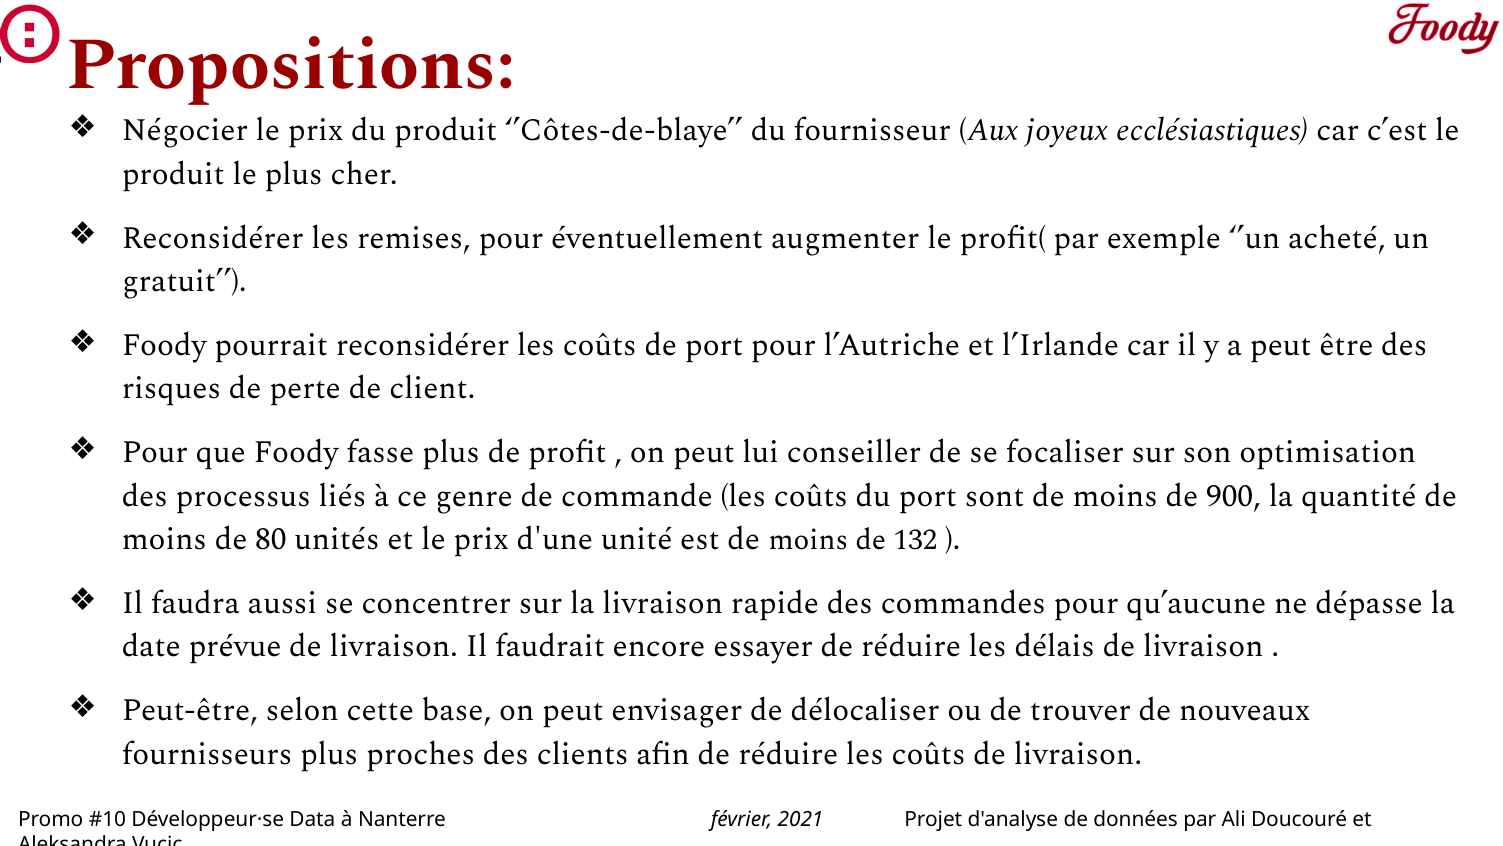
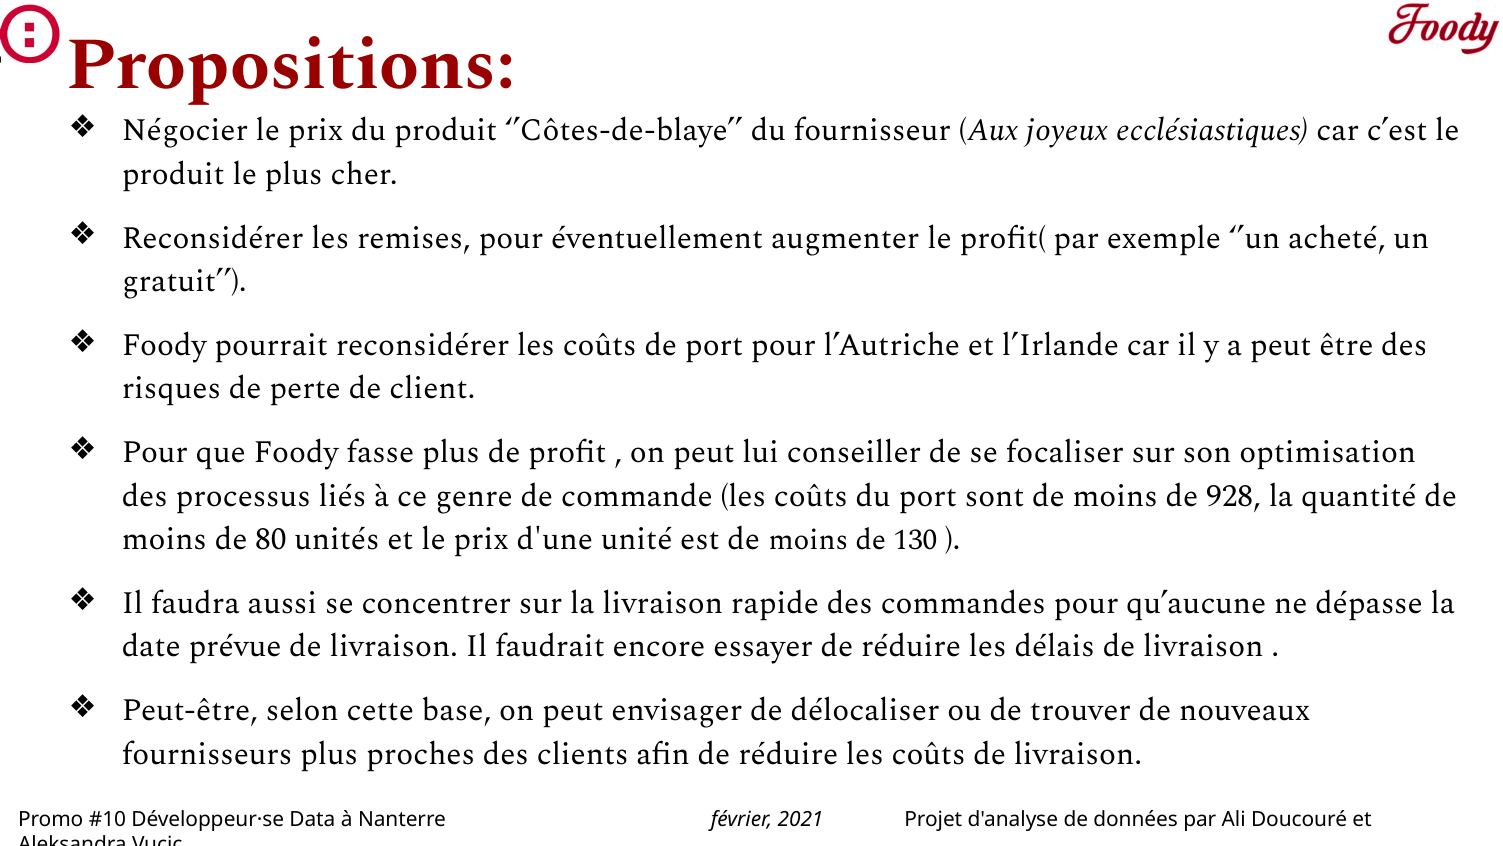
900: 900 -> 928 (1234, 495)
132: 132 -> 130 (915, 539)
